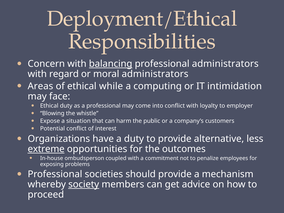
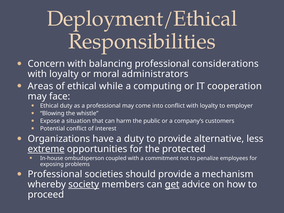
balancing underline: present -> none (111, 64)
professional administrators: administrators -> considerations (225, 64)
regard: regard -> loyalty (64, 74)
intimidation: intimidation -> cooperation (235, 86)
outcomes: outcomes -> protected (184, 149)
get underline: none -> present (172, 184)
